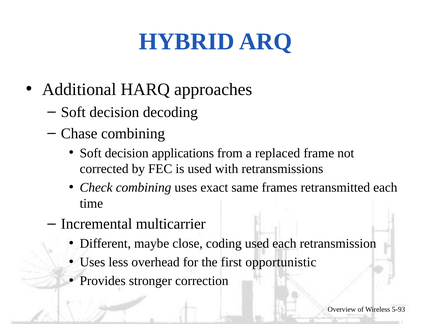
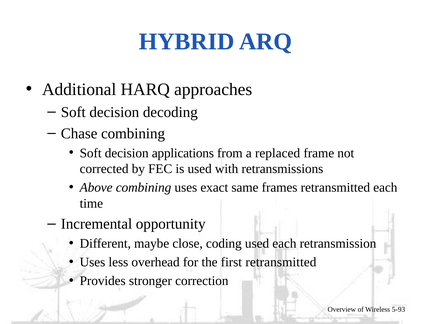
Check: Check -> Above (96, 187)
multicarrier: multicarrier -> opportunity (171, 223)
first opportunistic: opportunistic -> retransmitted (281, 262)
